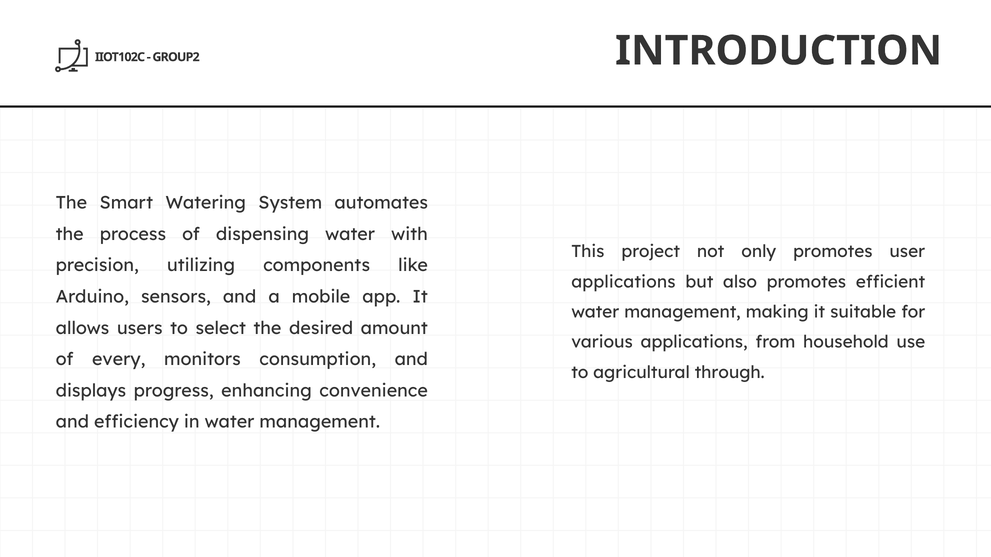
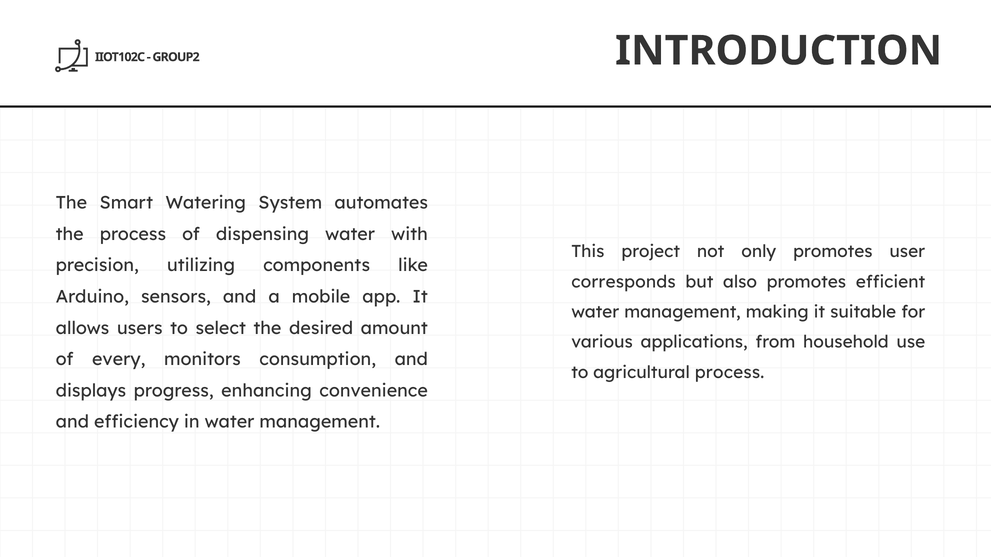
applications: applications -> corresponds (623, 282)
agricultural through: through -> process (730, 373)
